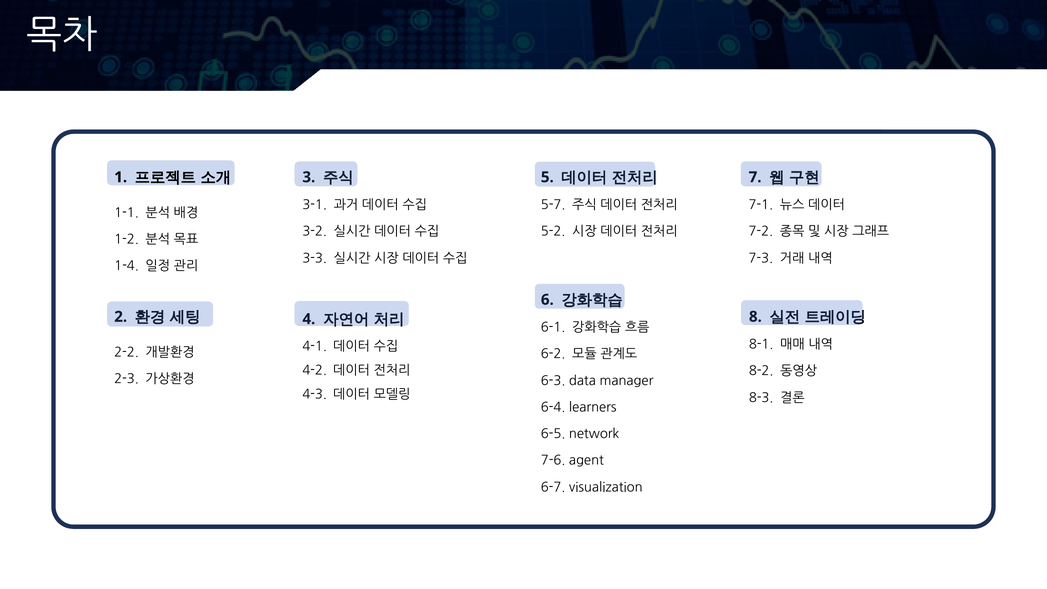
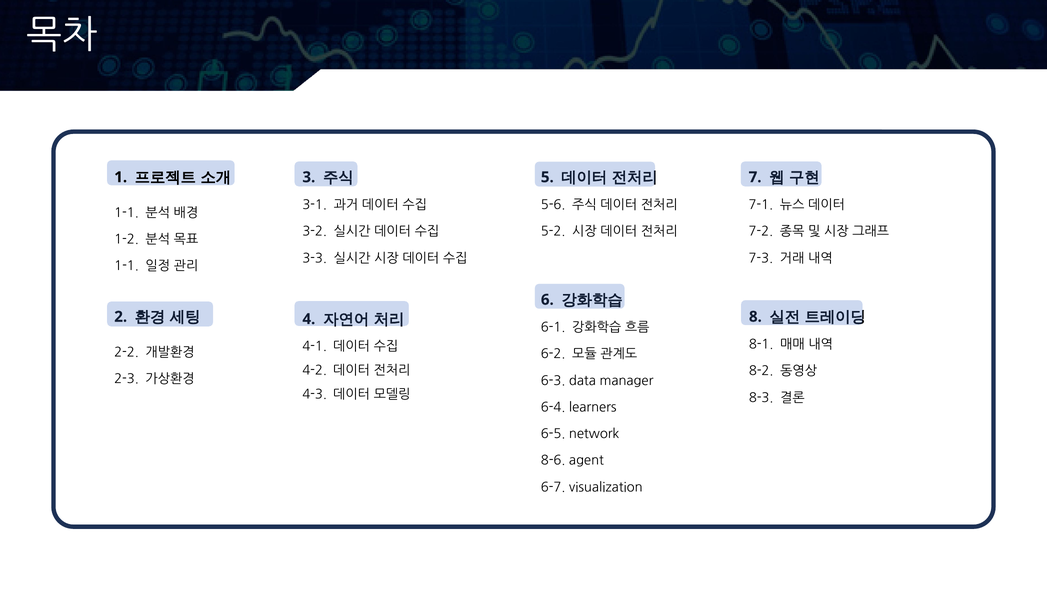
5-7: 5-7 -> 5-6 (553, 205)
1-4: 1-4 -> 1-1 (126, 266)
7-6: 7-6 -> 8-6 (553, 461)
